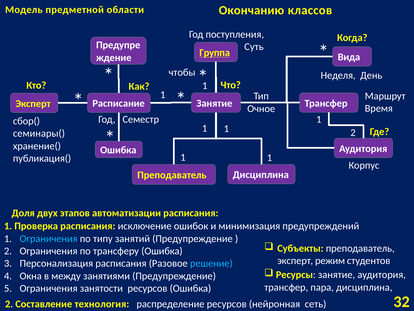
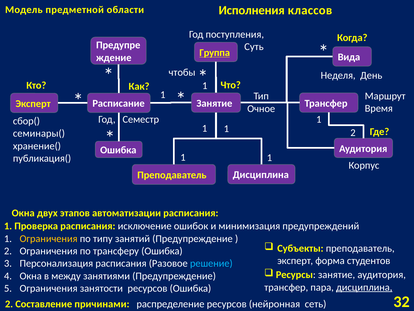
Окончанию: Окончанию -> Исполнения (252, 10)
Доля: Доля -> Окна (23, 213)
Ограничения colour: light blue -> yellow (49, 238)
режим: режим -> форма (330, 260)
дисциплина underline: none -> present (364, 287)
технология: технология -> причинами (102, 304)
